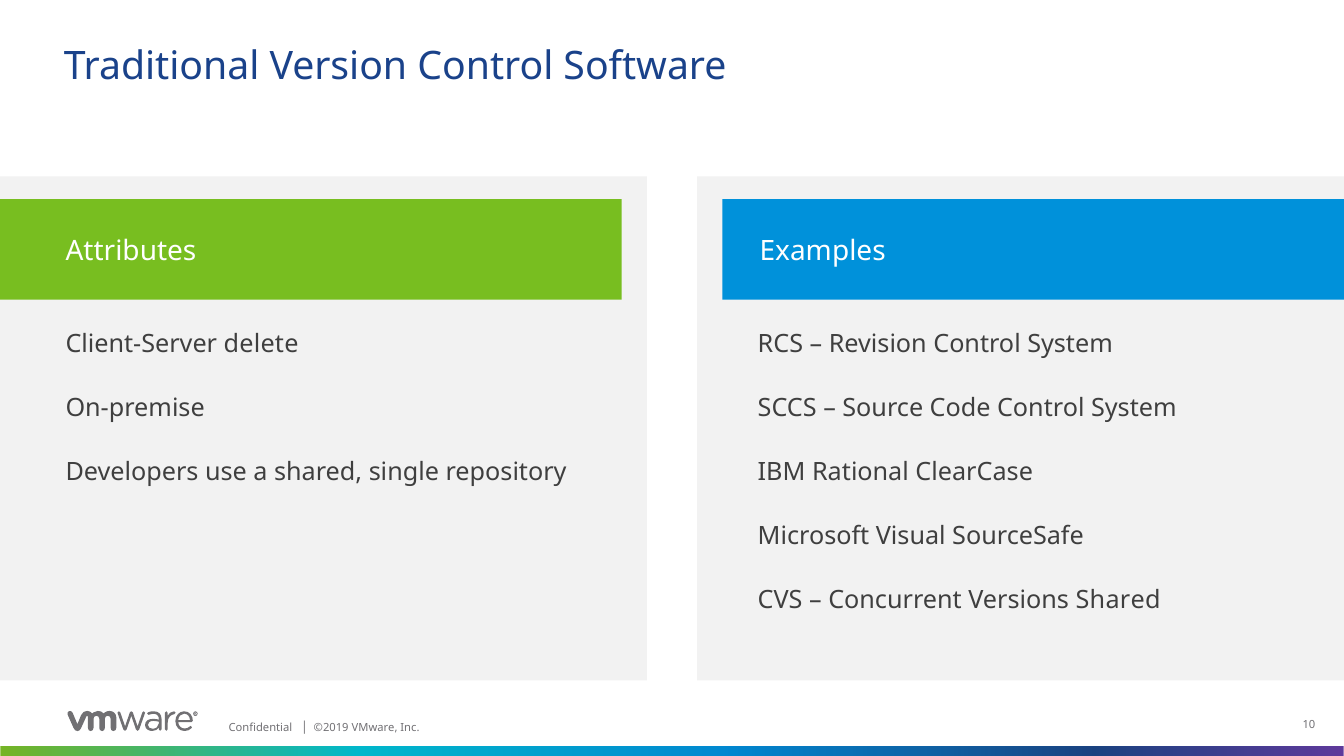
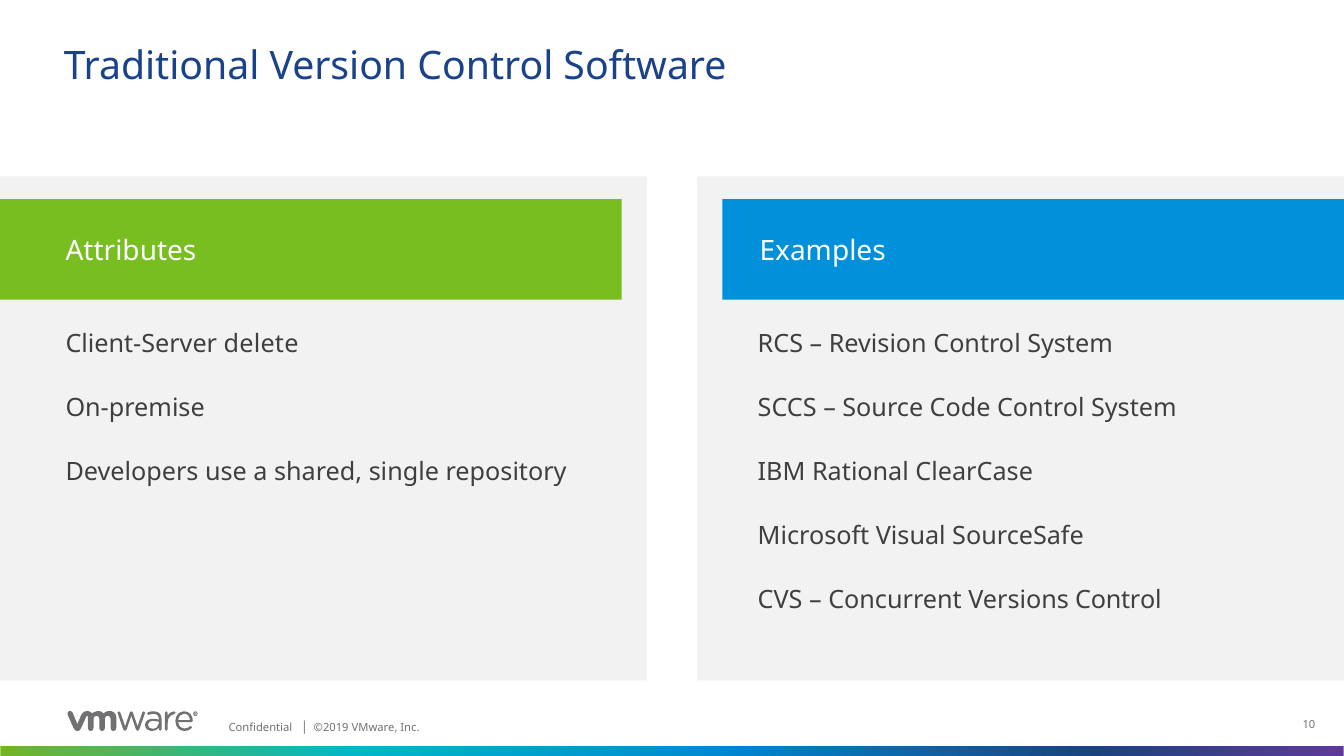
Versions Shared: Shared -> Control (1118, 600)
